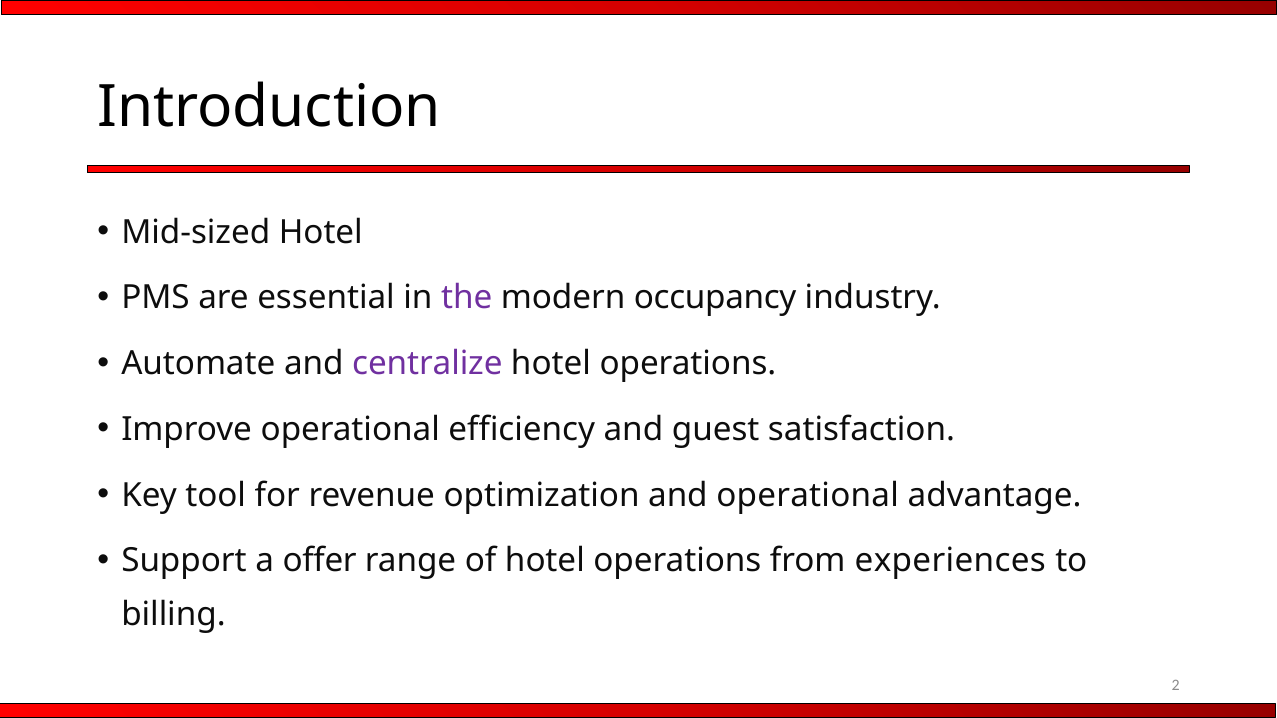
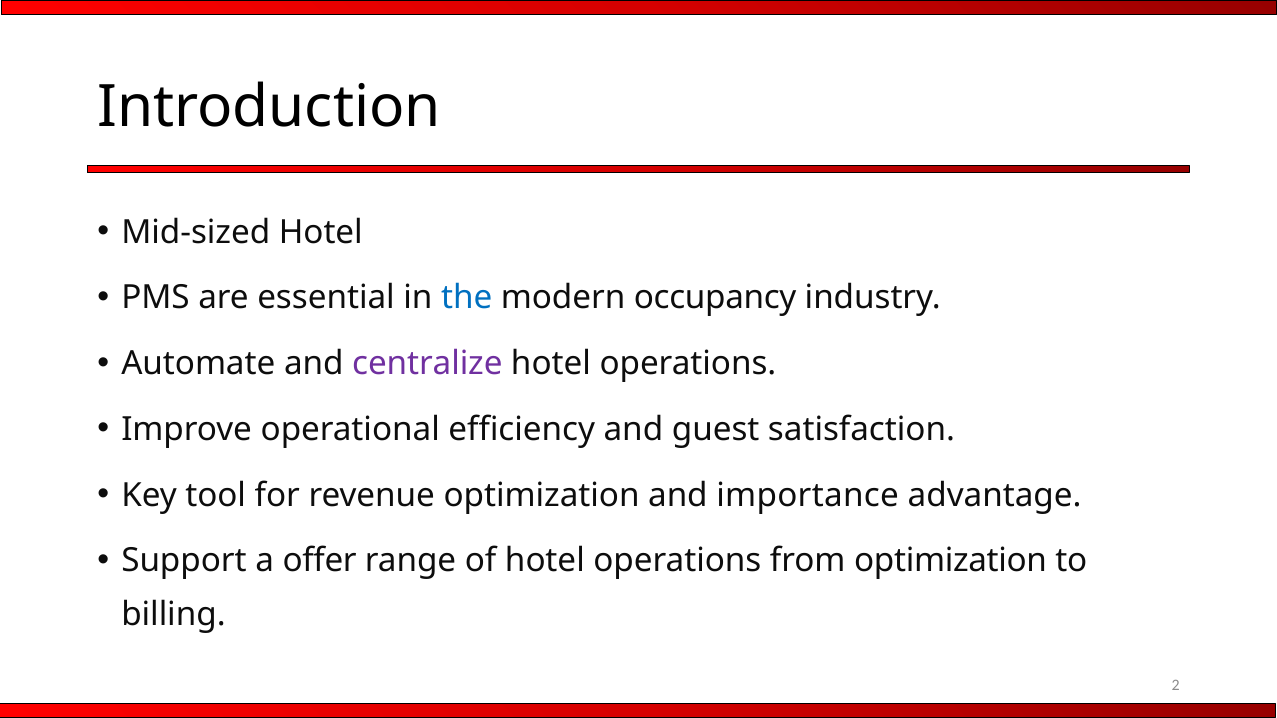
the colour: purple -> blue (467, 298)
and operational: operational -> importance (808, 495)
from experiences: experiences -> optimization (951, 561)
